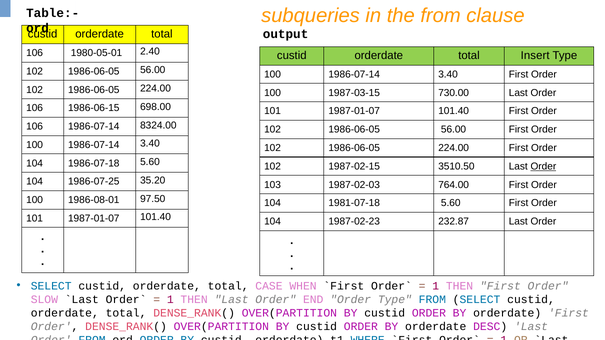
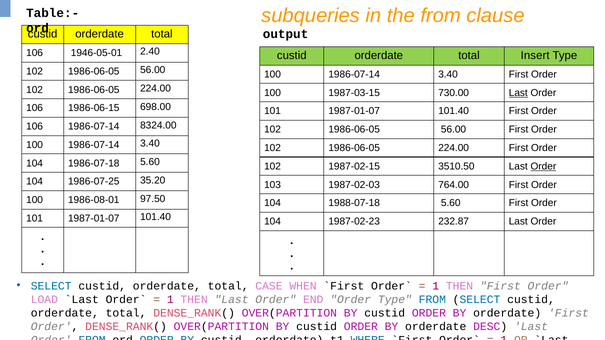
1980-05-01: 1980-05-01 -> 1946-05-01 (96, 53)
Last underline: none -> present (518, 93)
1981-07-18: 1981-07-18 -> 1988-07-18 (354, 203)
SLOW: SLOW -> LOAD (44, 300)
